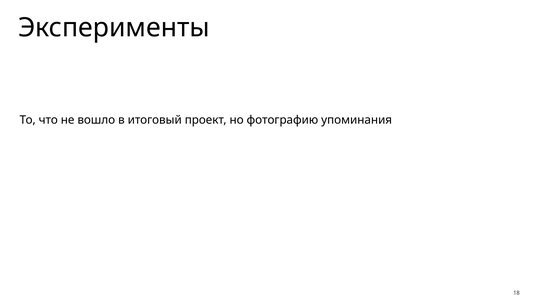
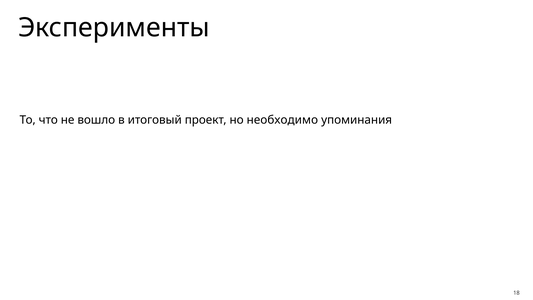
фотографию: фотографию -> необходимо (282, 120)
